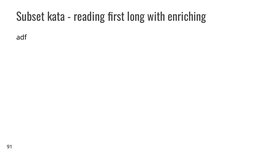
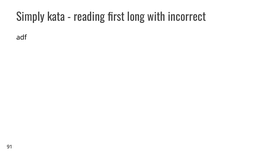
Subset: Subset -> Simply (30, 17)
enriching: enriching -> incorrect (187, 17)
